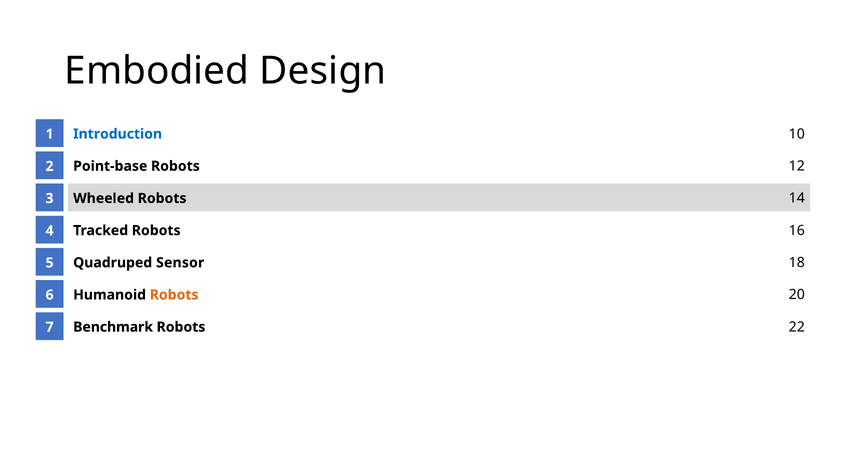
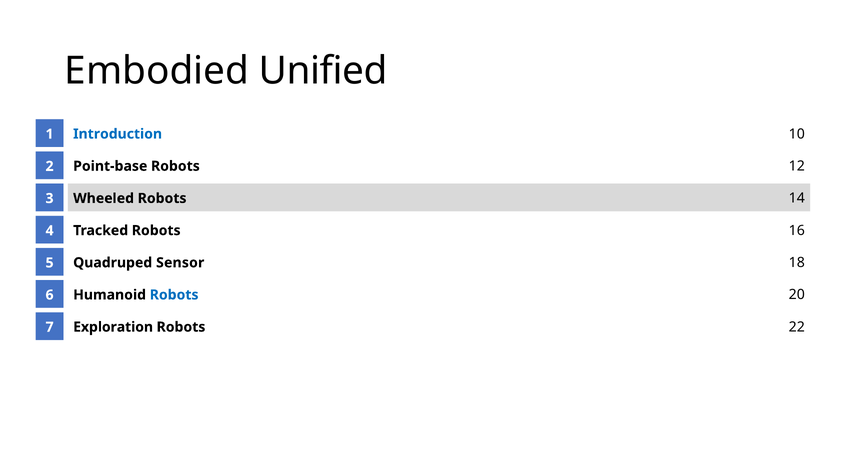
Design: Design -> Unified (323, 71)
Robots colour: orange -> blue (174, 295)
Benchmark: Benchmark -> Exploration (113, 327)
